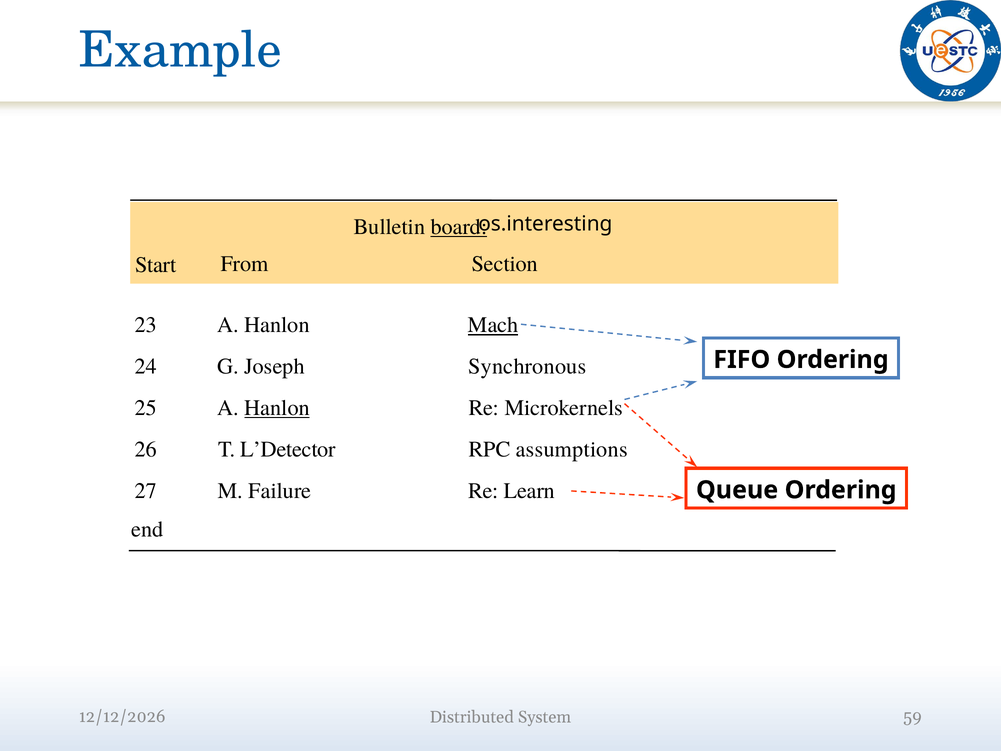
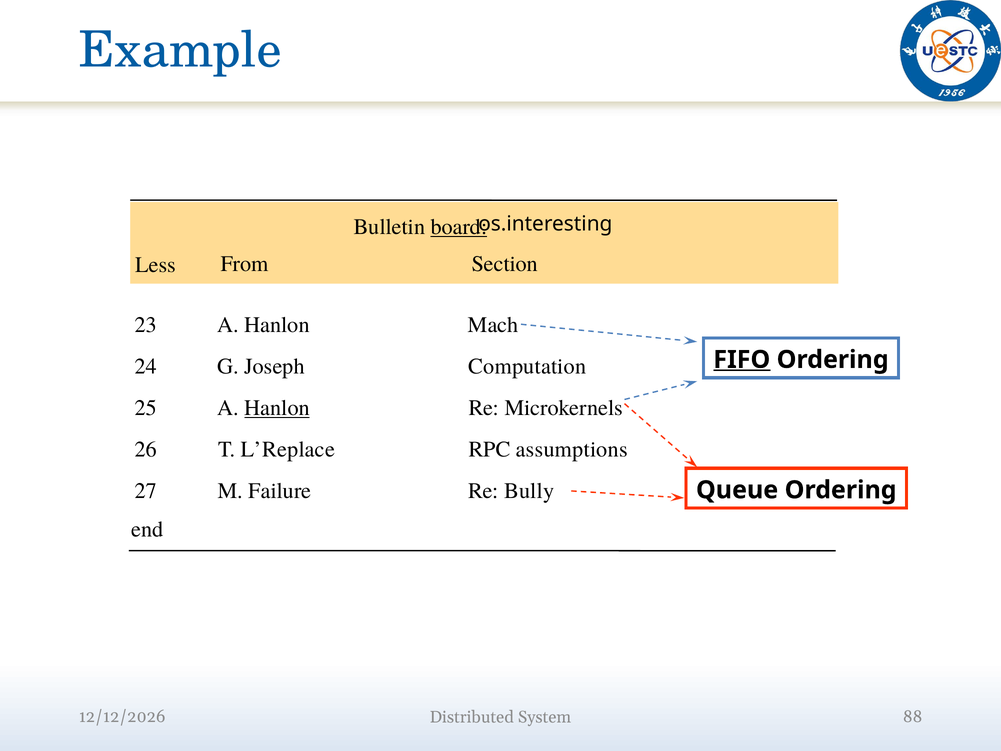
Start: Start -> Less (156, 265)
Mach underline: present -> none (493, 325)
FIFO underline: none -> present (742, 360)
Synchronous: Synchronous -> Computation (527, 366)
L’Detector: L’Detector -> L’Replace (288, 449)
Learn: Learn -> Bully (529, 491)
59: 59 -> 88 (913, 716)
